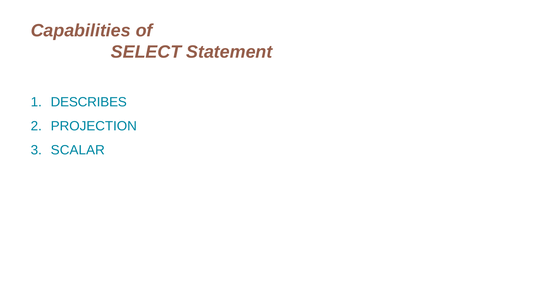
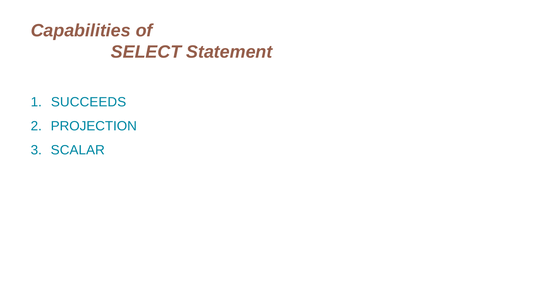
DESCRIBES: DESCRIBES -> SUCCEEDS (89, 102)
